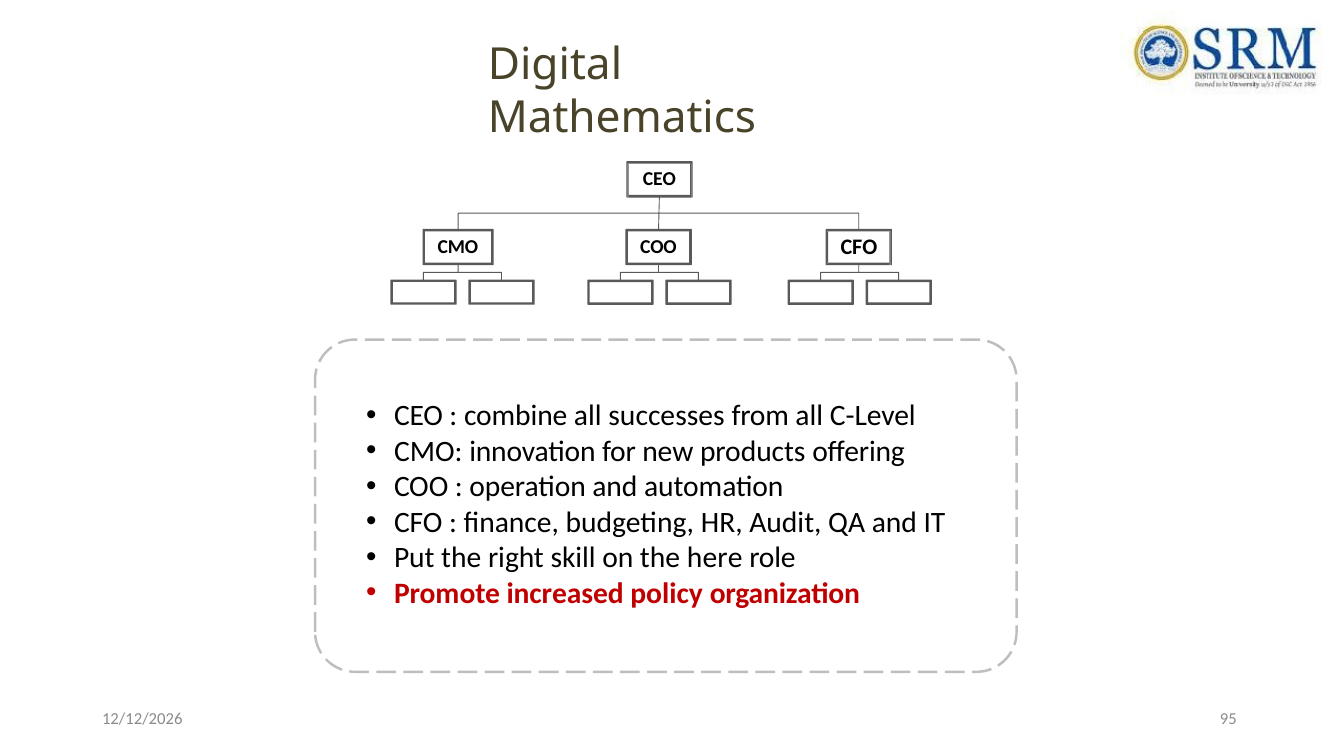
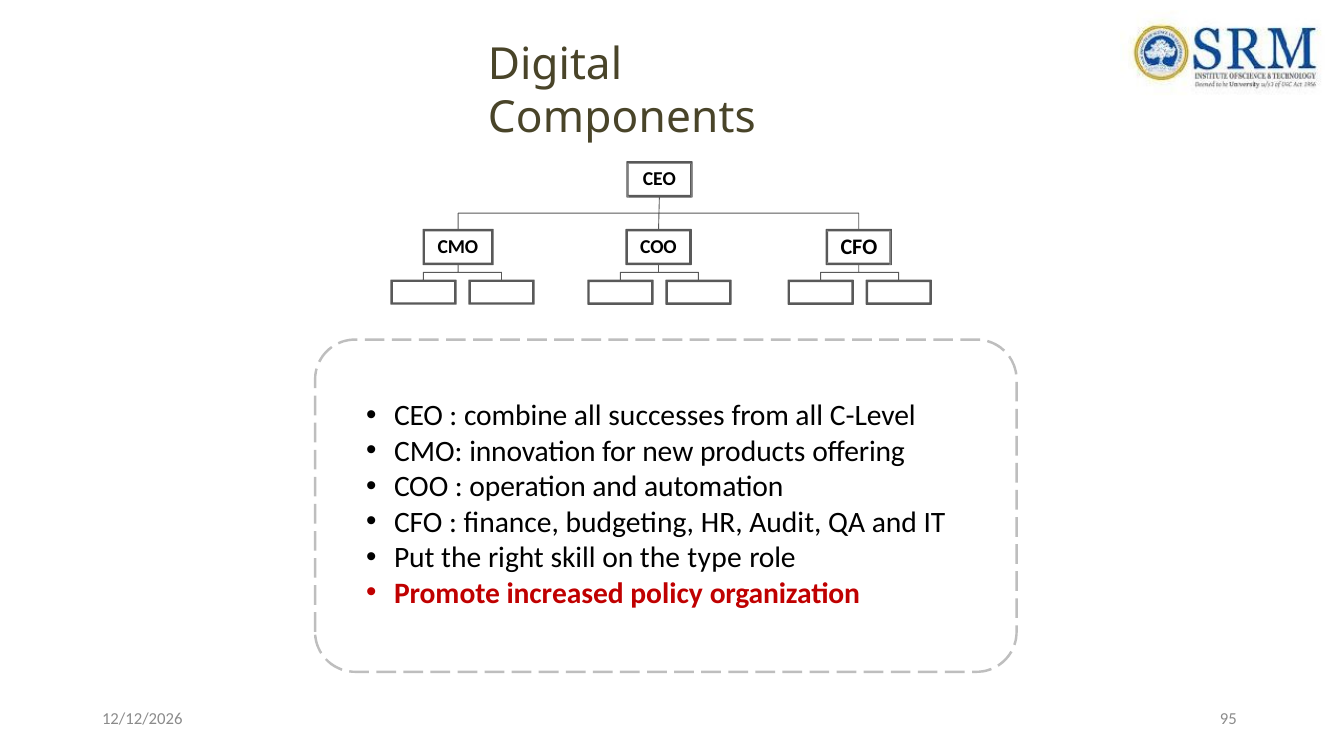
Mathematics: Mathematics -> Components (622, 118)
here: here -> type (715, 558)
